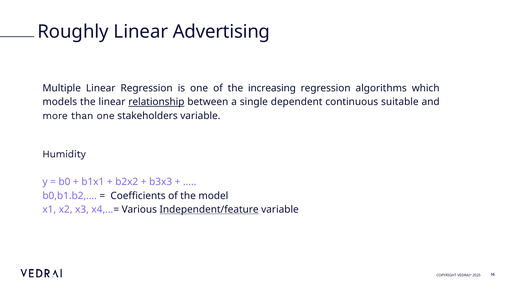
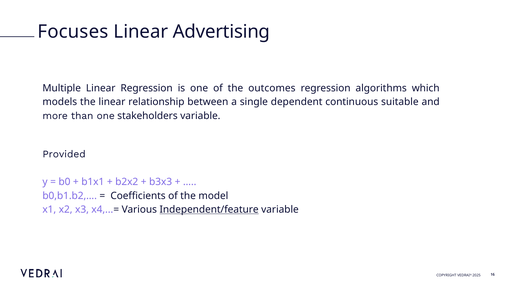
Roughly: Roughly -> Focuses (73, 32)
increasing: increasing -> outcomes (272, 88)
relationship underline: present -> none (156, 102)
Humidity: Humidity -> Provided (64, 154)
